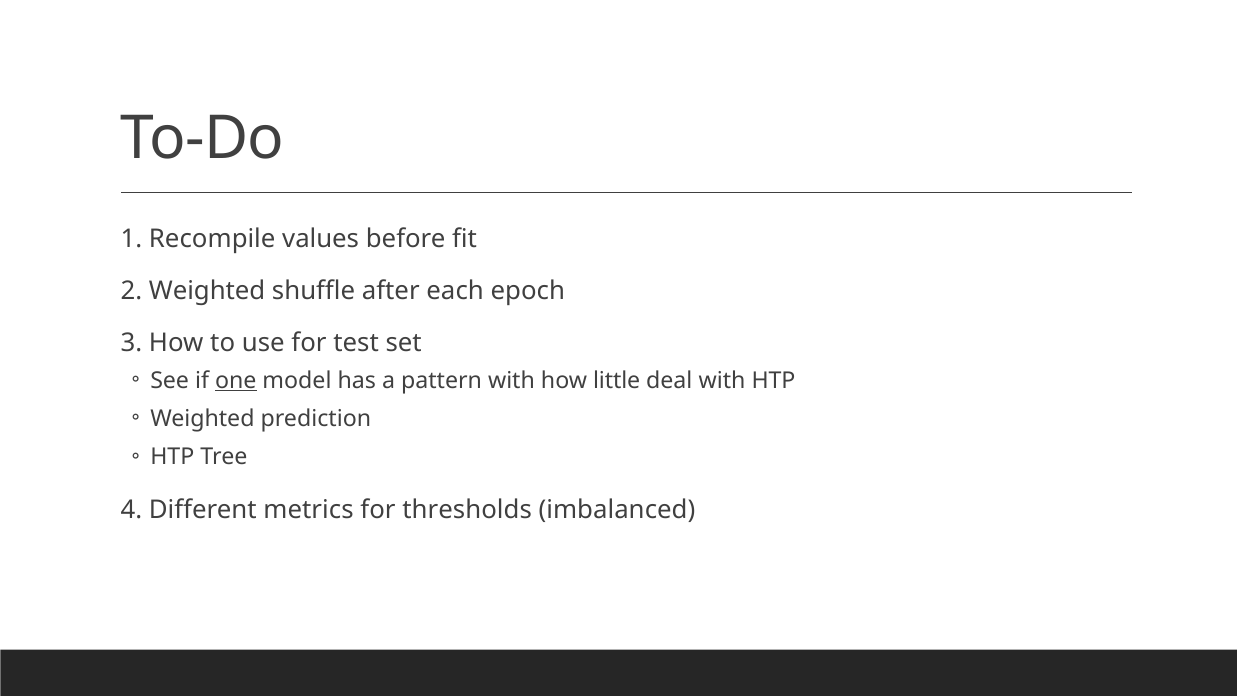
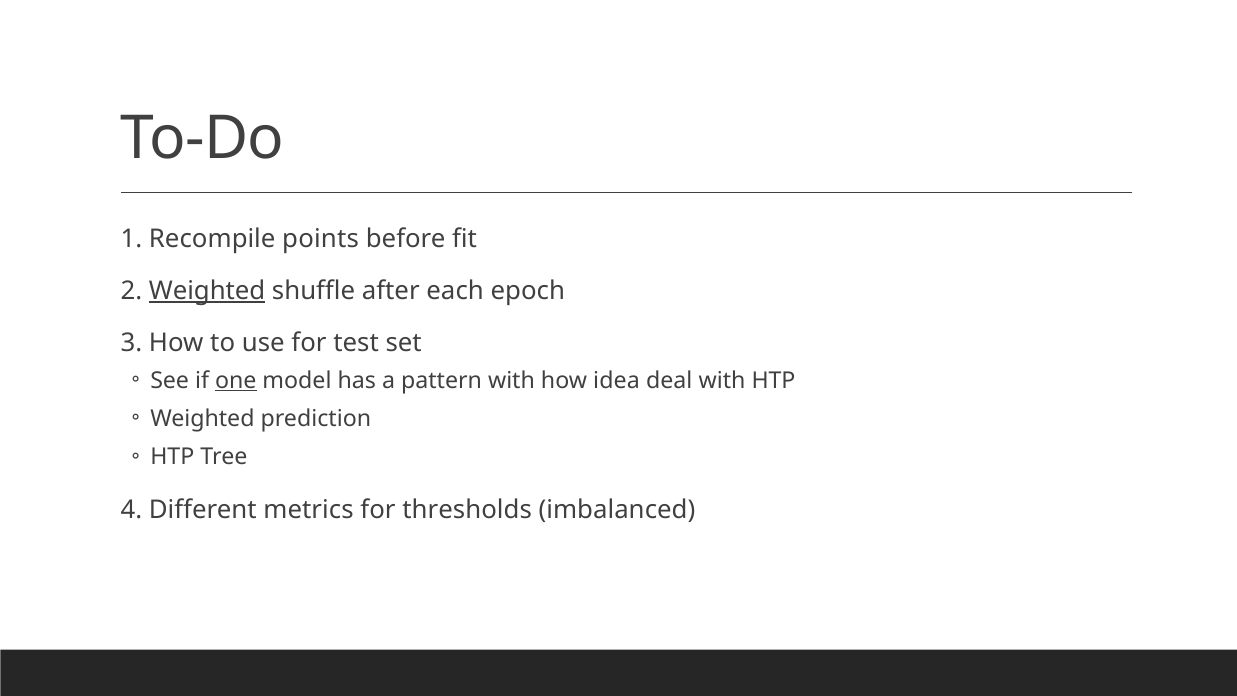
values: values -> points (321, 239)
Weighted underline: none -> present (207, 291)
little: little -> idea (617, 380)
